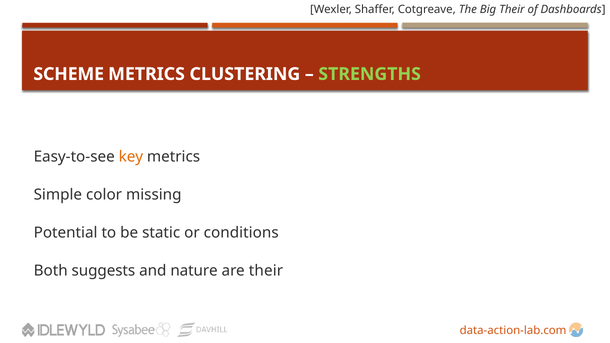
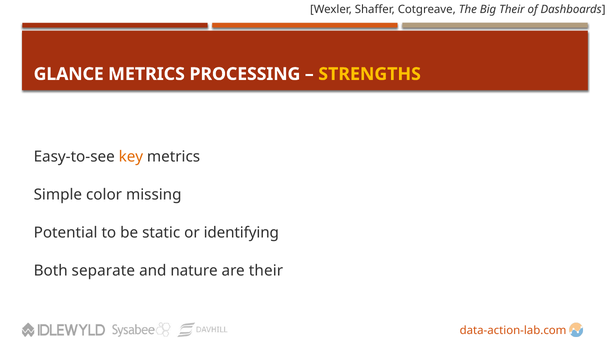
SCHEME: SCHEME -> GLANCE (69, 74)
CLUSTERING: CLUSTERING -> PROCESSING (245, 74)
STRENGTHS colour: light green -> yellow (370, 74)
conditions: conditions -> identifying (241, 233)
suggests: suggests -> separate (103, 271)
